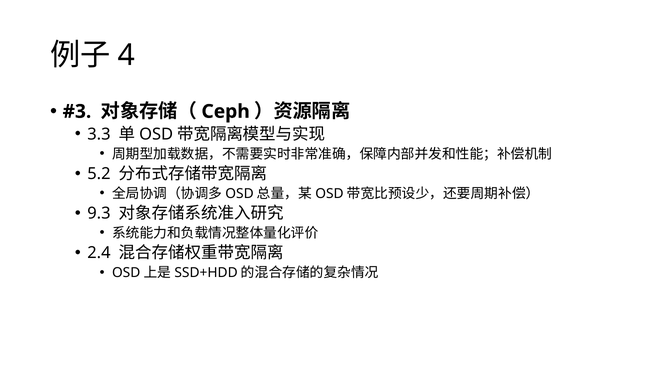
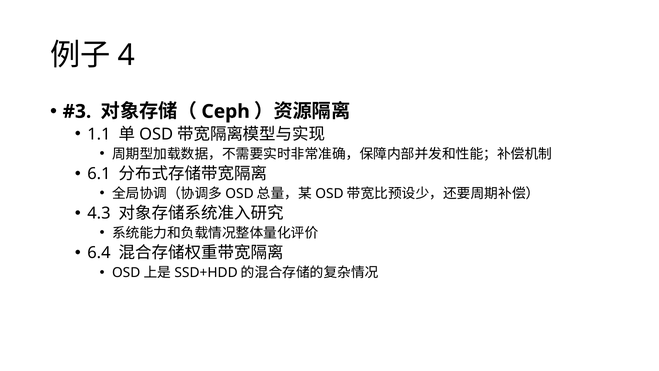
3.3: 3.3 -> 1.1 (99, 134)
5.2: 5.2 -> 6.1 (99, 174)
9.3: 9.3 -> 4.3 (99, 213)
2.4: 2.4 -> 6.4 (99, 253)
